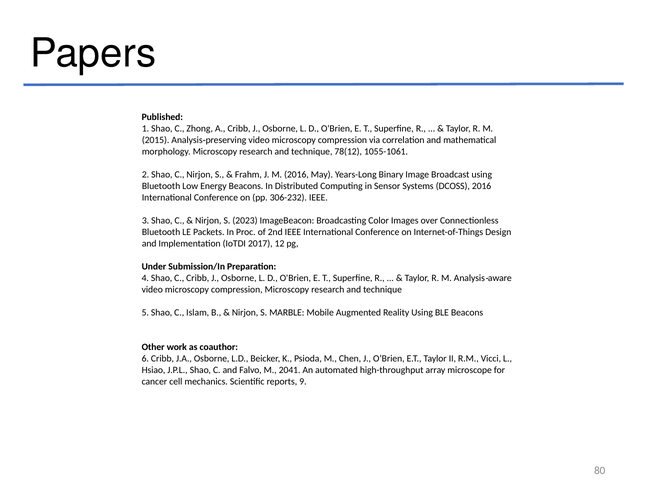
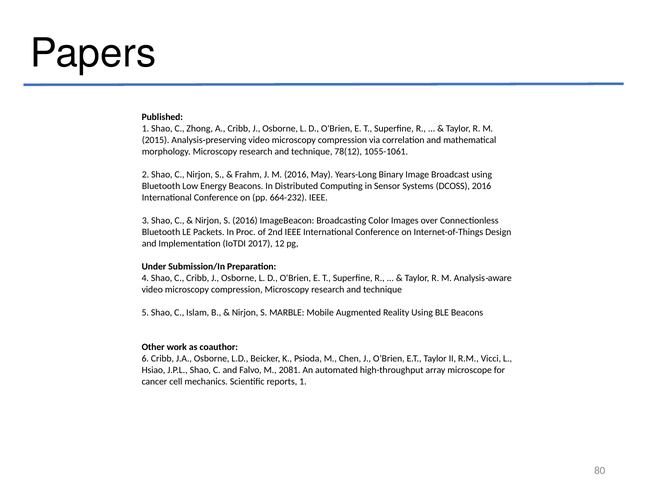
306-232: 306-232 -> 664-232 (288, 197)
S 2023: 2023 -> 2016 (245, 220)
2041: 2041 -> 2081 (290, 370)
reports 9: 9 -> 1 (303, 381)
